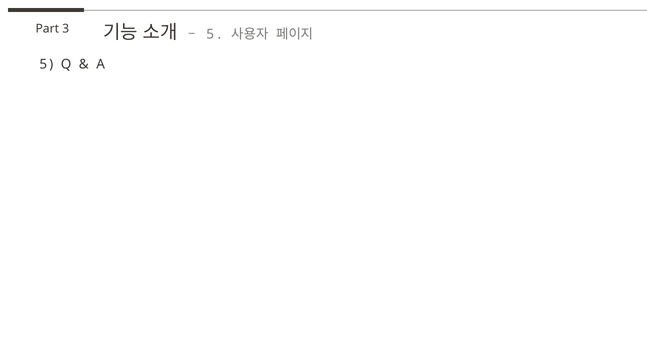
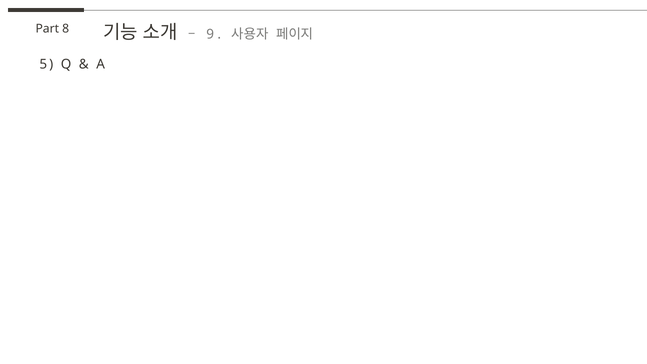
5: 5 -> 9 (210, 34)
3: 3 -> 8 (66, 29)
